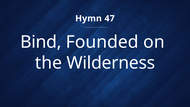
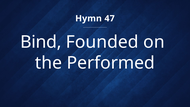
Wilderness: Wilderness -> Performed (111, 63)
